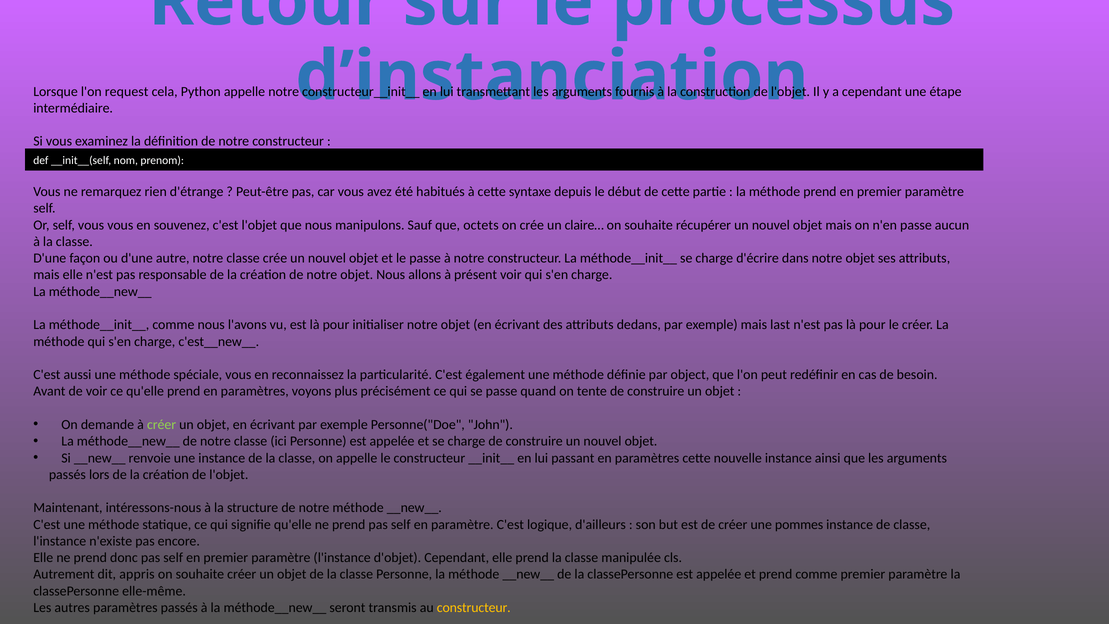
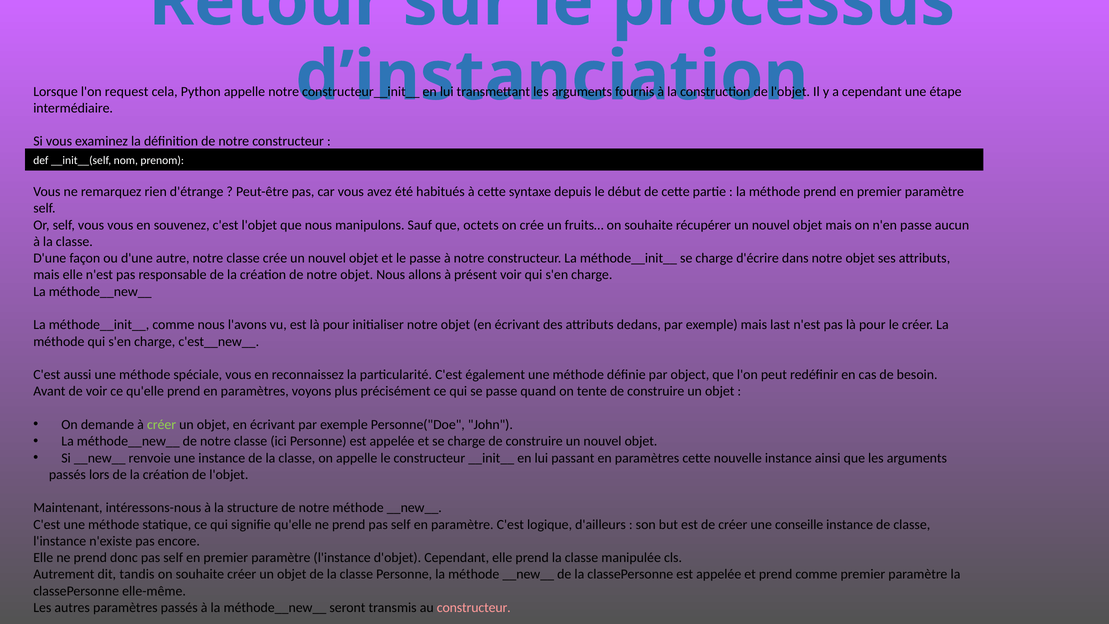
claire…: claire… -> fruits… (584, 225)
pommes: pommes -> conseille (799, 524)
appris: appris -> tandis (137, 574)
constructeur colour: yellow -> pink (474, 608)
